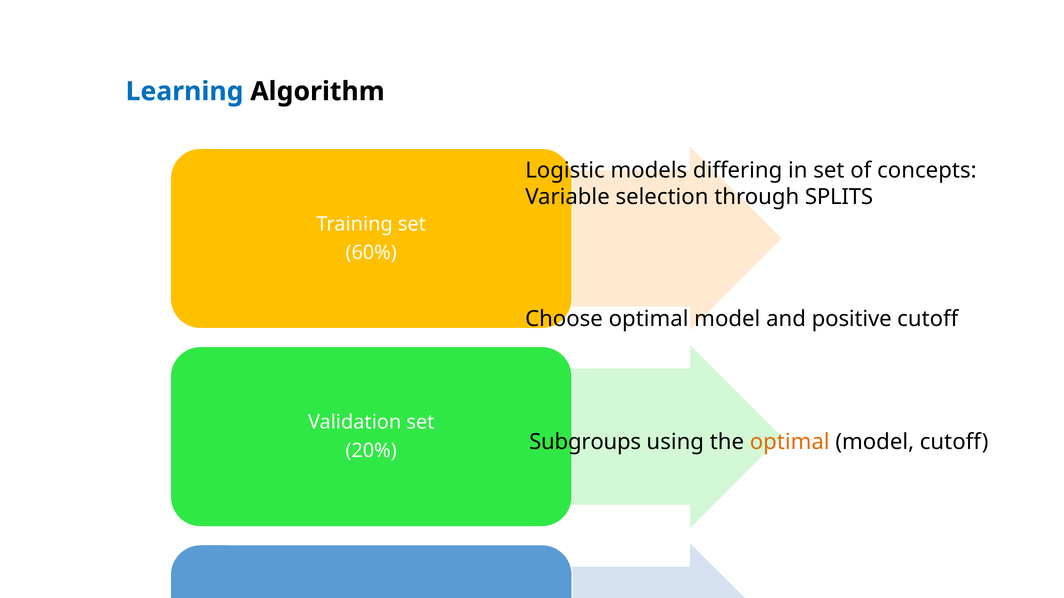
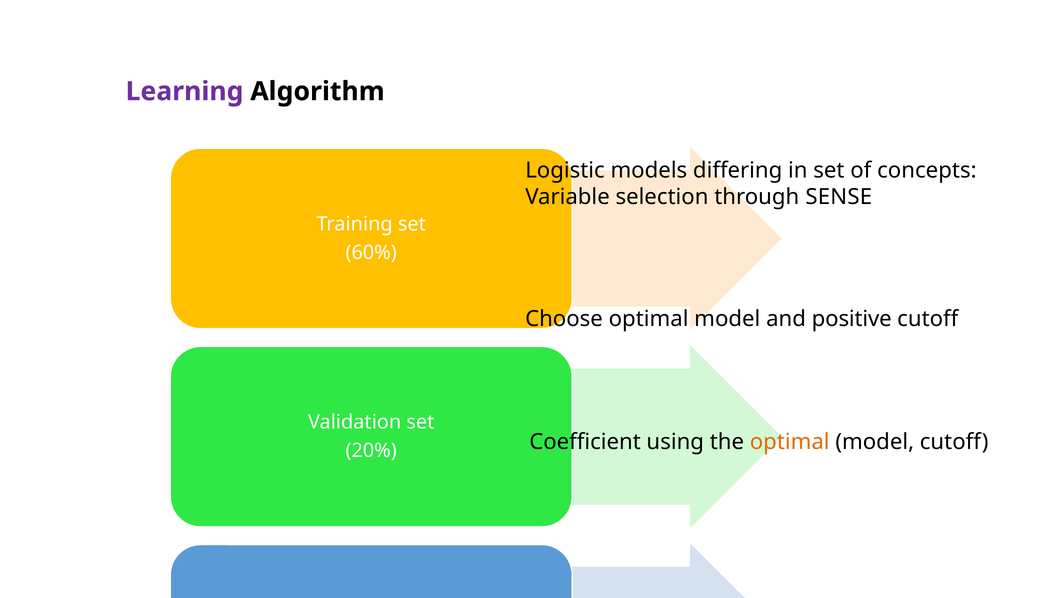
Learning colour: blue -> purple (185, 92)
SPLITS: SPLITS -> SENSE (839, 197)
Subgroups: Subgroups -> Coefficient (585, 442)
